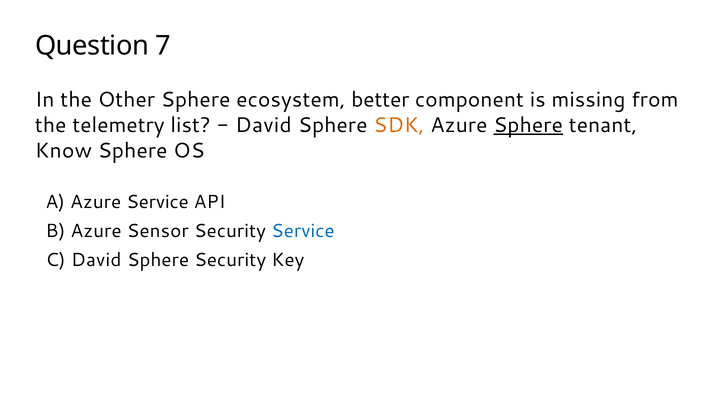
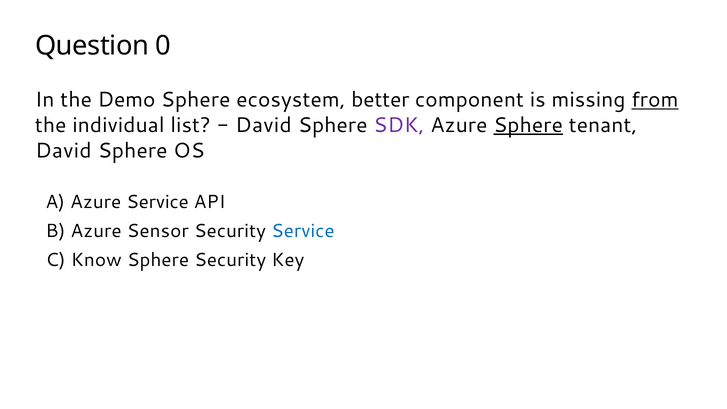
7: 7 -> 0 (163, 46)
Other: Other -> Demo (127, 100)
from underline: none -> present (655, 100)
telemetry: telemetry -> individual (118, 125)
SDK colour: orange -> purple (399, 125)
Know: Know -> David (63, 151)
C David: David -> Know (96, 260)
